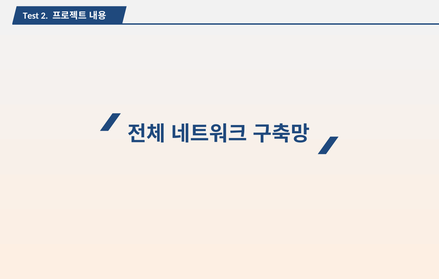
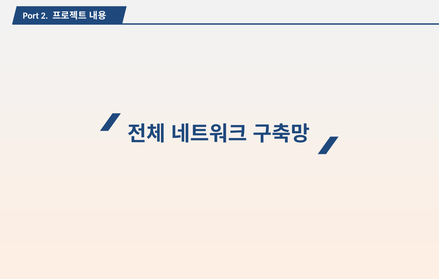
Test: Test -> Port (31, 16)
